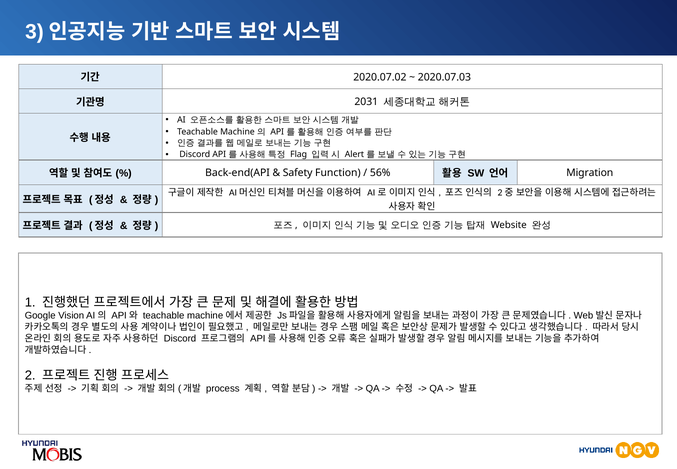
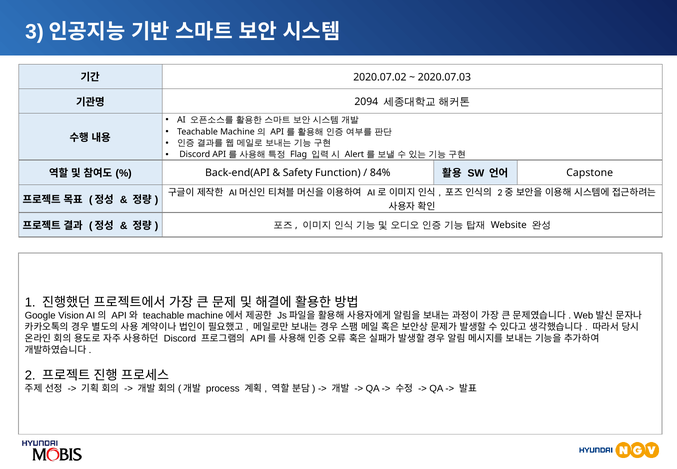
2031: 2031 -> 2094 (366, 102)
56%: 56% -> 84% (380, 173)
Migration: Migration -> Capstone (590, 173)
